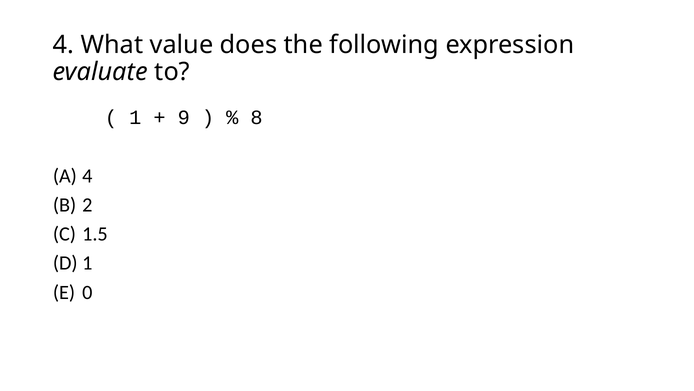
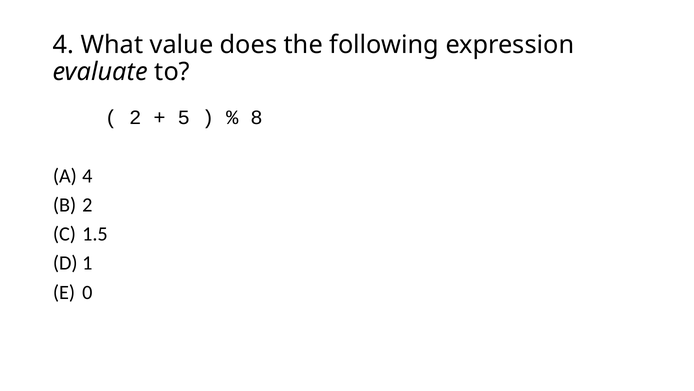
1: 1 -> 2 (135, 117)
9: 9 -> 5 (184, 117)
